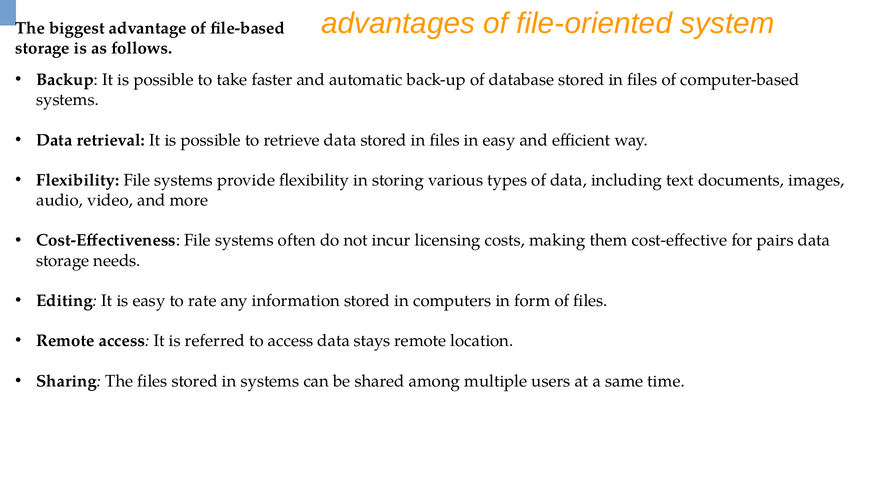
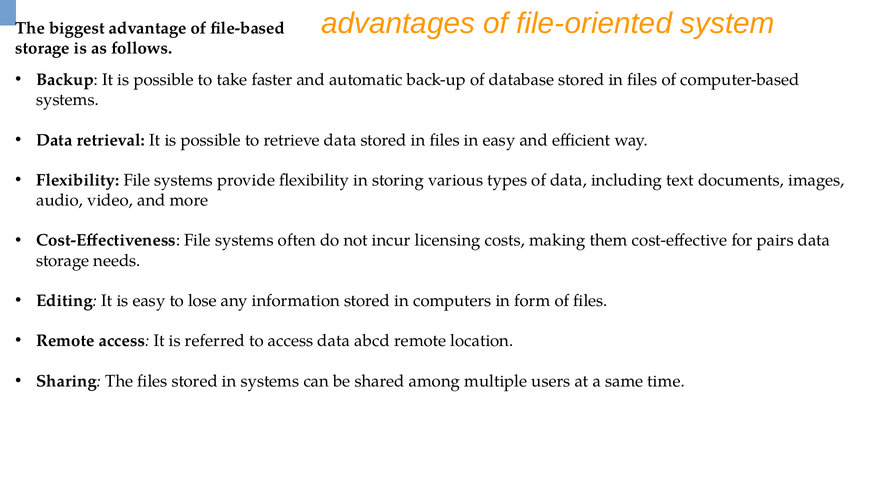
rate: rate -> lose (203, 301)
stays: stays -> abcd (372, 341)
